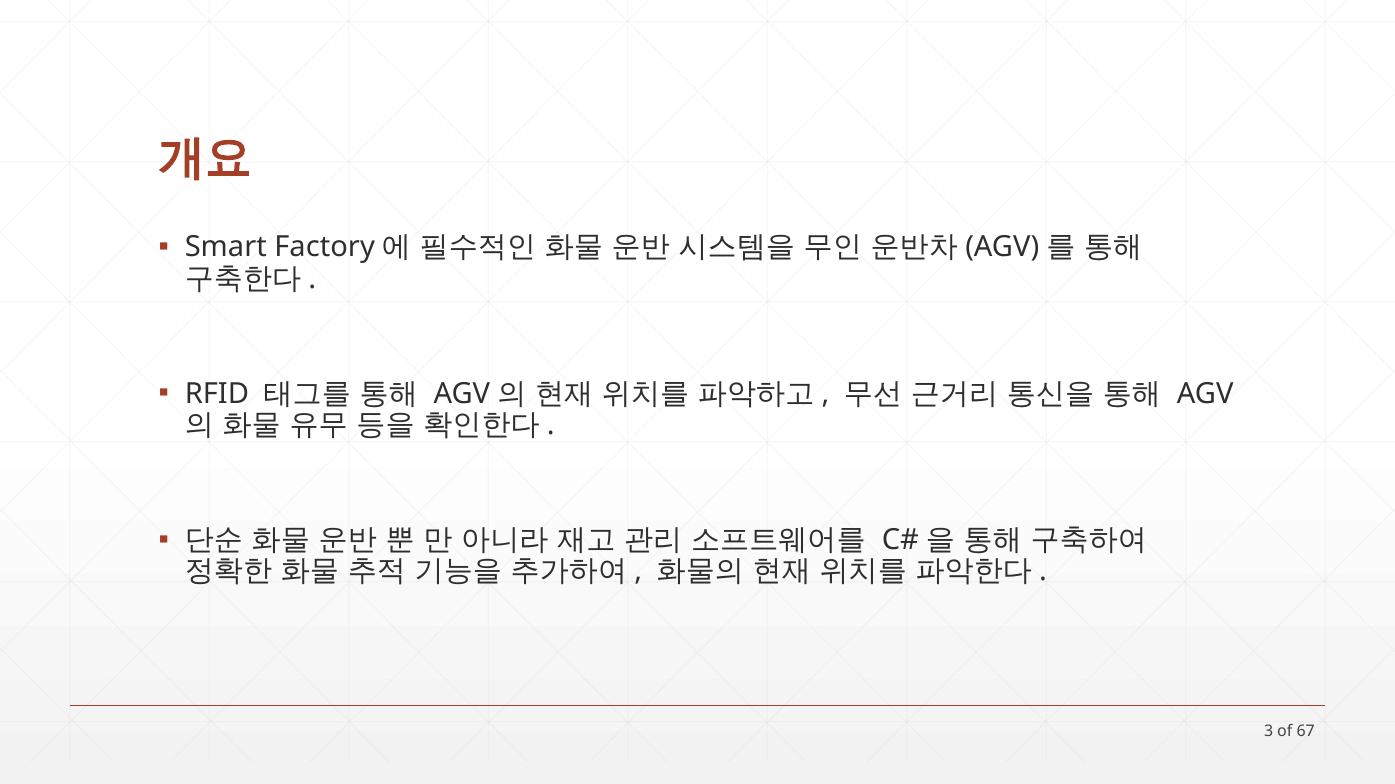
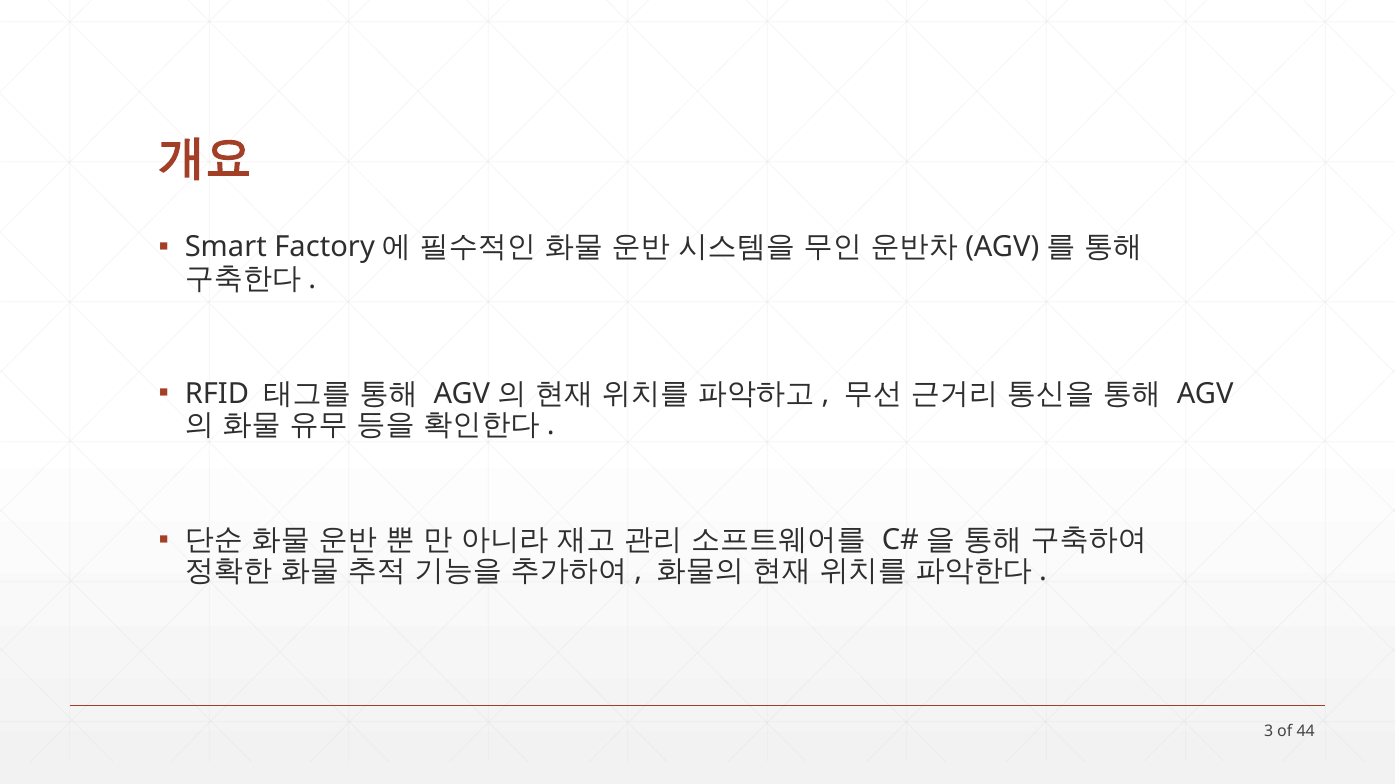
67: 67 -> 44 (1306, 732)
